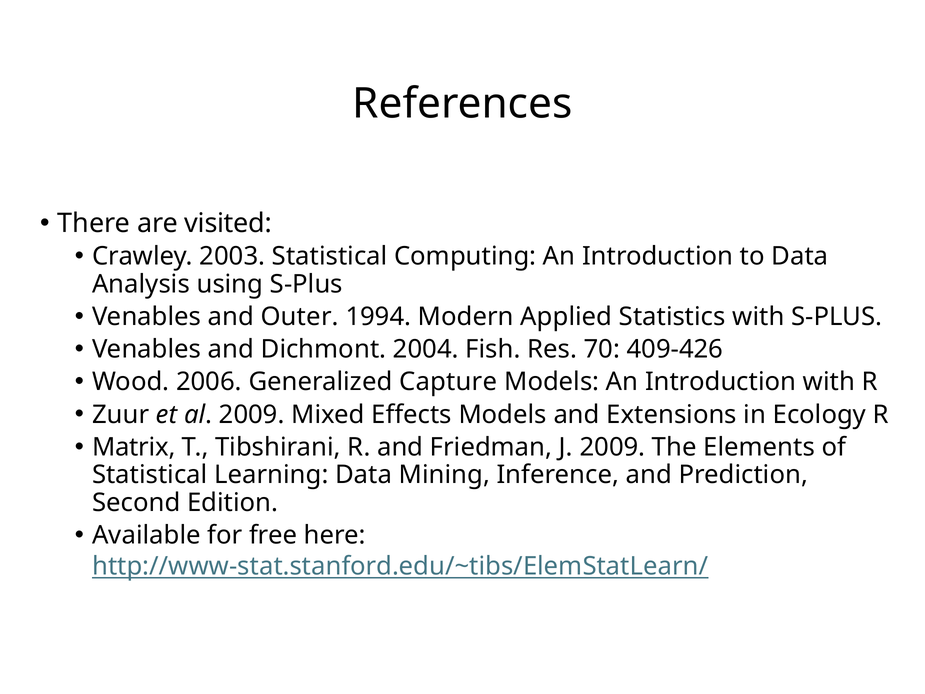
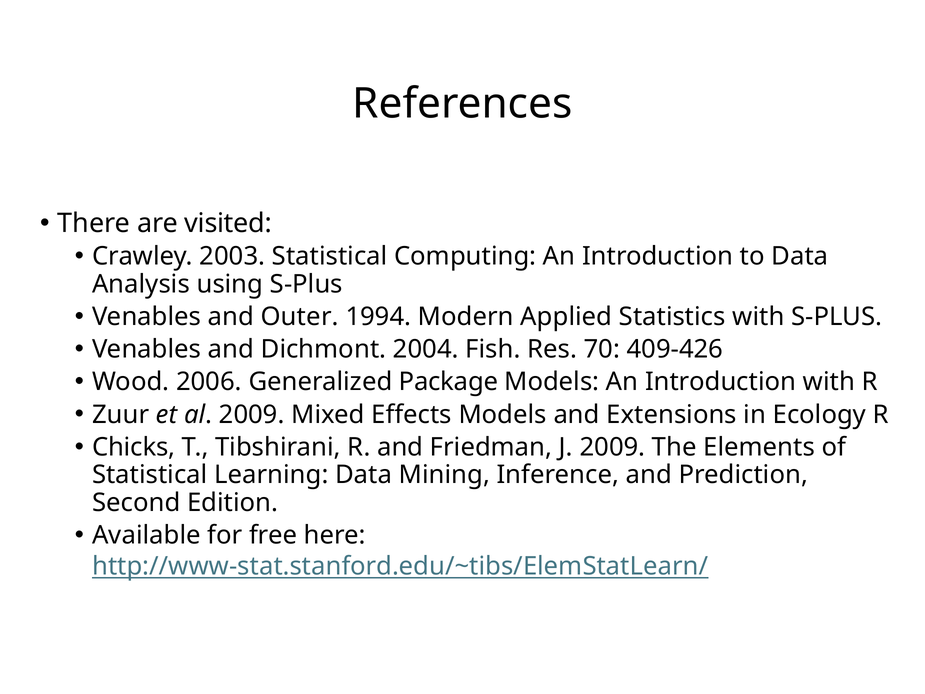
Capture: Capture -> Package (448, 382)
Matrix: Matrix -> Chicks (134, 447)
